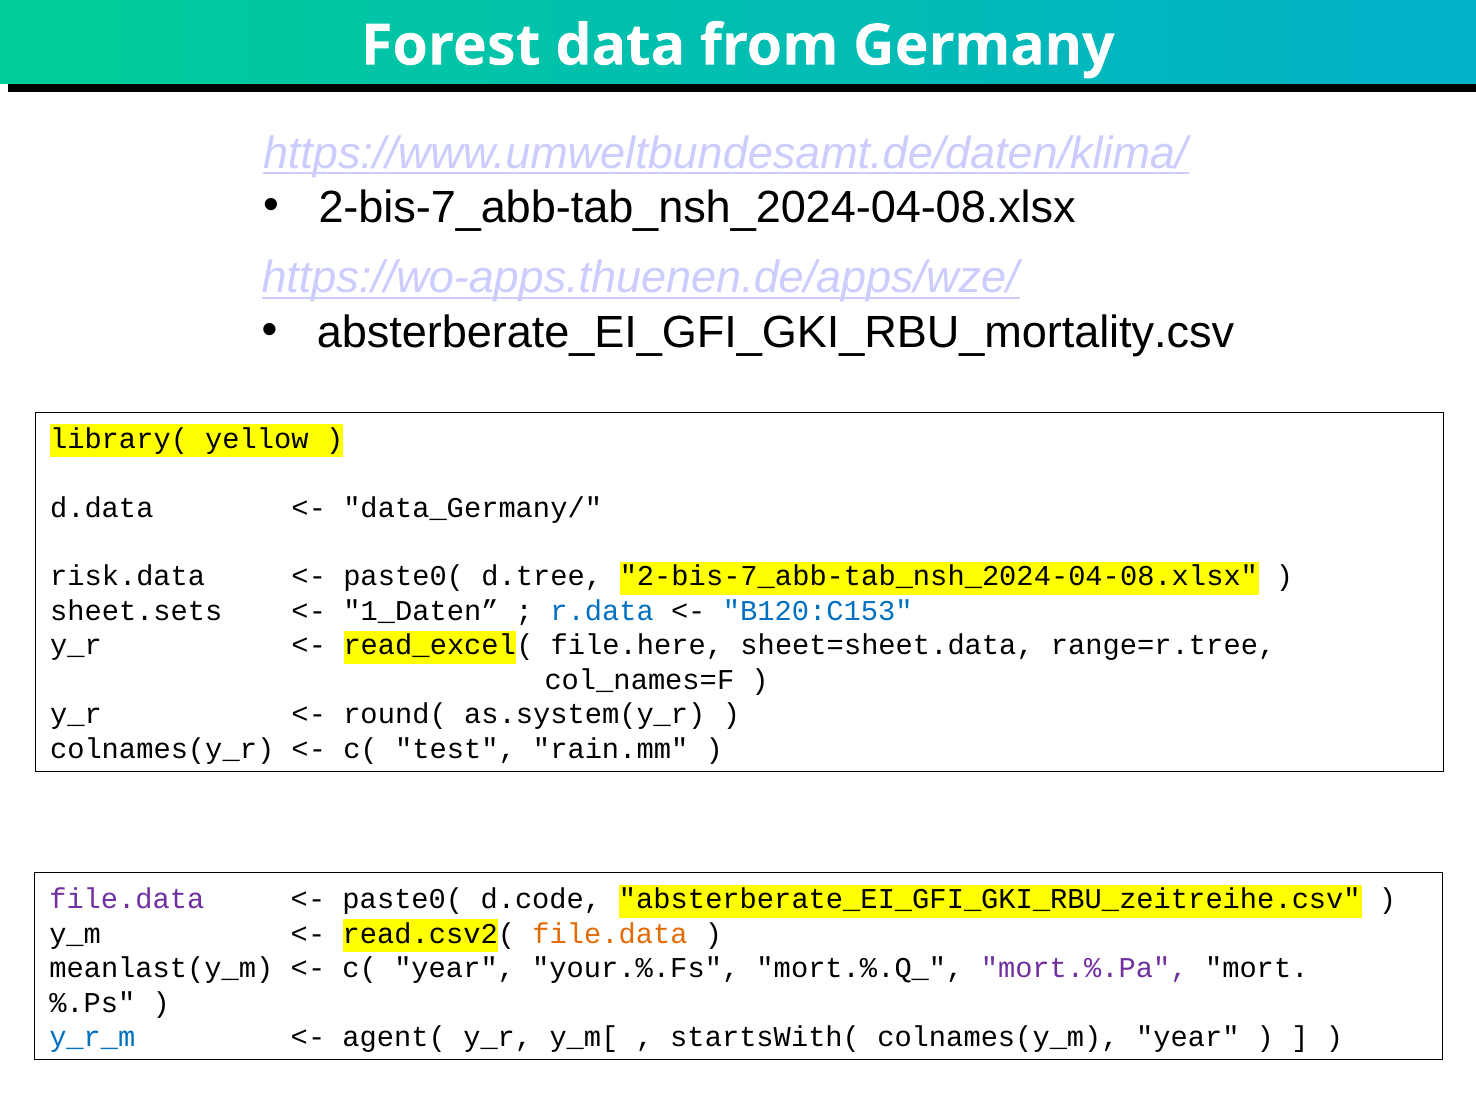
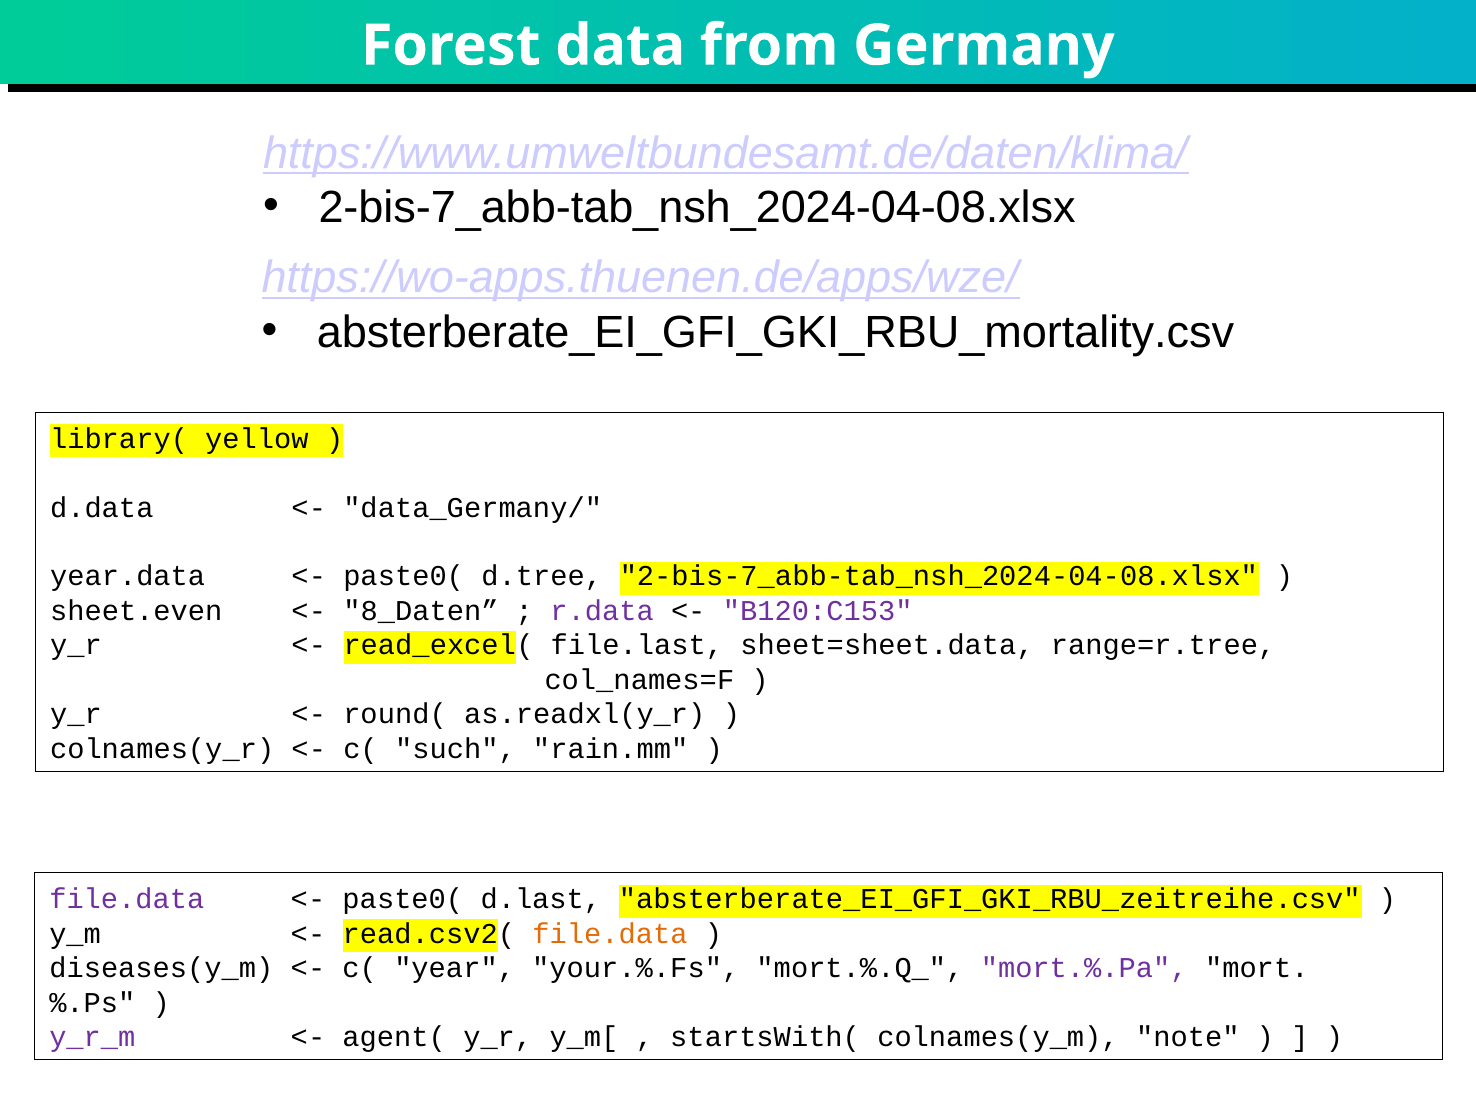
risk.data: risk.data -> year.data (128, 577)
sheet.sets: sheet.sets -> sheet.even (136, 611)
1_Daten: 1_Daten -> 8_Daten (421, 611)
r.data colour: blue -> purple (602, 611)
B120:C153 colour: blue -> purple (818, 611)
file.here: file.here -> file.last (637, 645)
as.system(y_r: as.system(y_r -> as.readxl(y_r (585, 714)
test: test -> such (455, 749)
d.code: d.code -> d.last (541, 899)
meanlast(y_m: meanlast(y_m -> diseases(y_m (161, 968)
y_r_m colour: blue -> purple (92, 1037)
colnames(y_m year: year -> note (1188, 1037)
